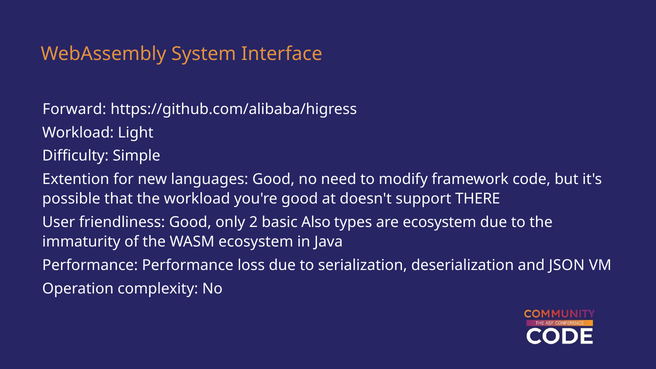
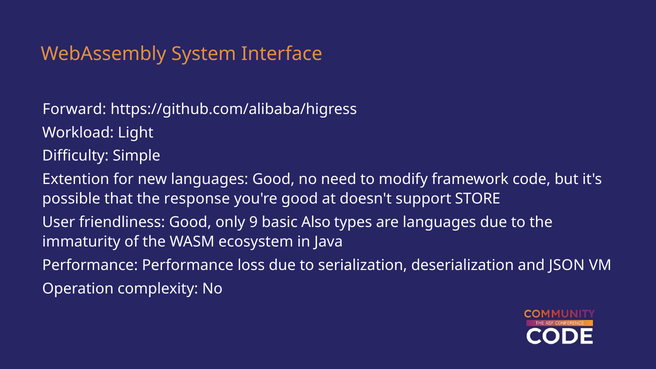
the workload: workload -> response (197, 199)
THERE: THERE -> STORE (478, 199)
2: 2 -> 9 (254, 222)
are ecosystem: ecosystem -> languages (439, 222)
